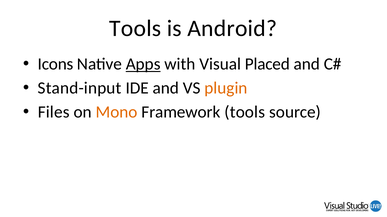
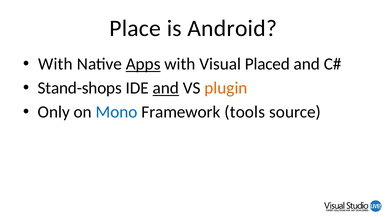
Tools: Tools -> Place (135, 29)
Icons: Icons -> With (55, 64)
Stand-input: Stand-input -> Stand-shops (80, 88)
and underline: none -> present (166, 88)
Files: Files -> Only (54, 112)
Mono colour: orange -> blue (117, 112)
